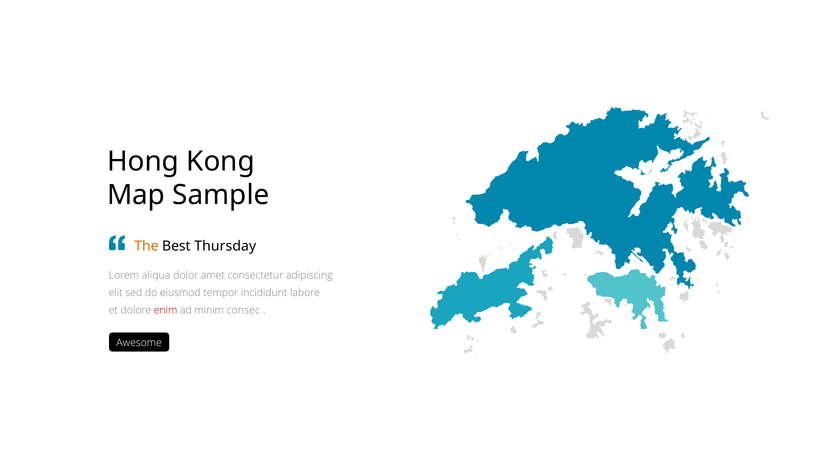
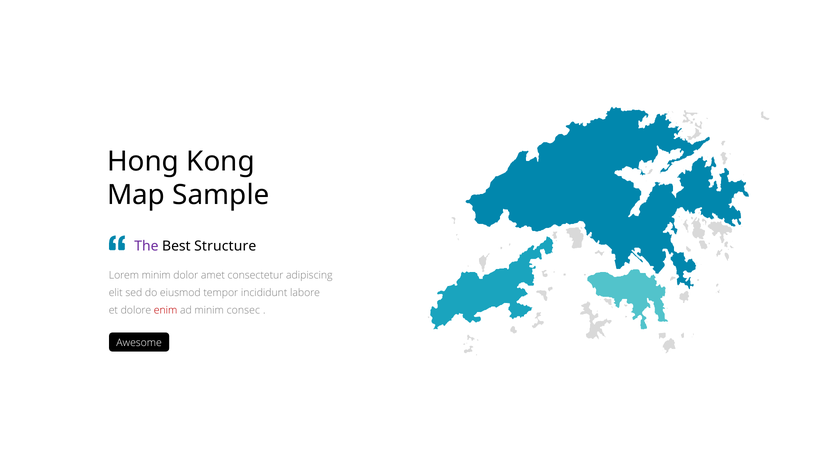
The colour: orange -> purple (146, 246)
Thursday: Thursday -> Structure (225, 246)
Lorem aliqua: aliqua -> minim (156, 275)
